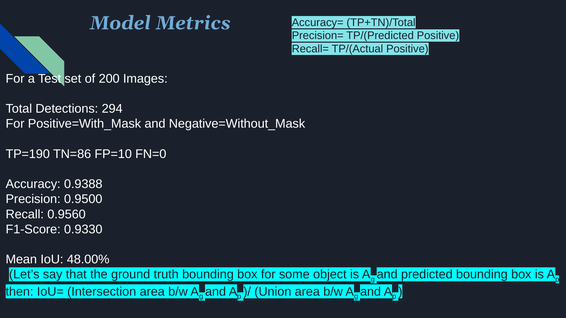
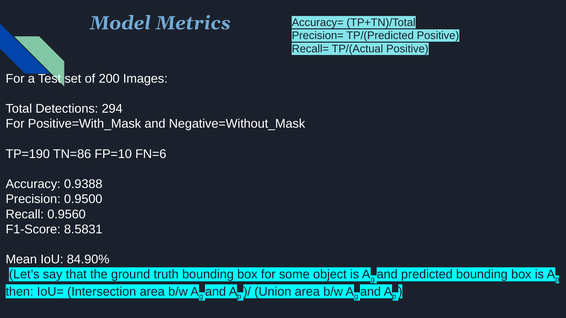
FN=0: FN=0 -> FN=6 (151, 154)
0.9330: 0.9330 -> 8.5831 (83, 230)
48.00%: 48.00% -> 84.90% (88, 260)
